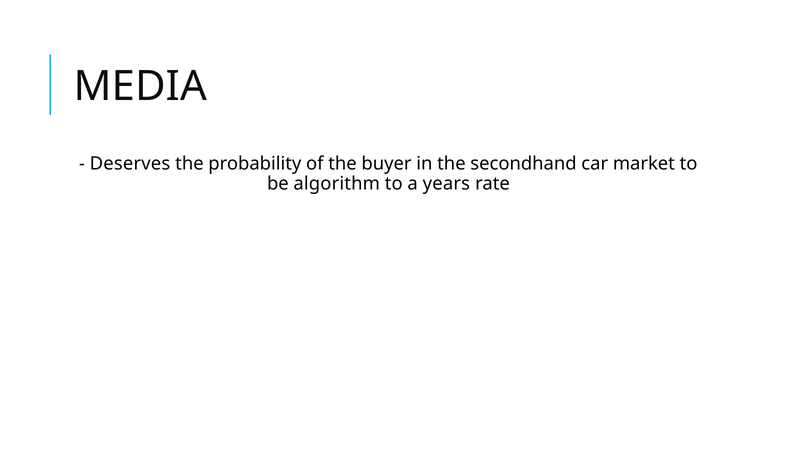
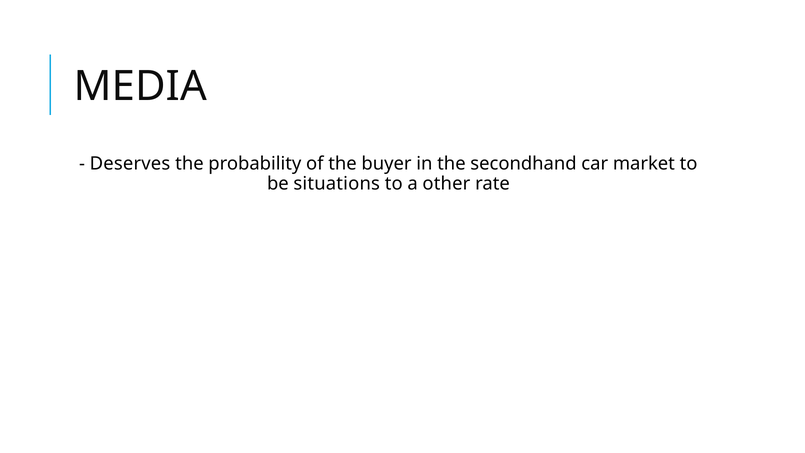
algorithm: algorithm -> situations (337, 184)
years: years -> other (446, 184)
